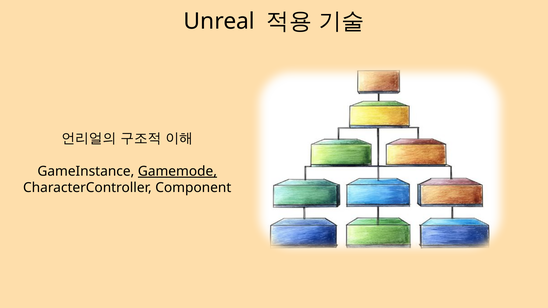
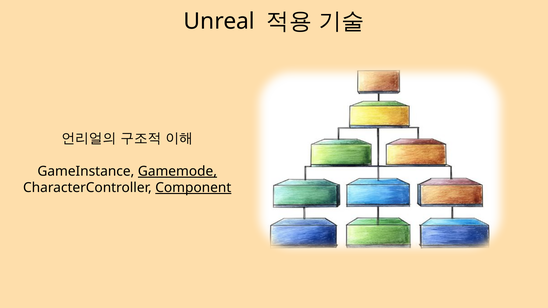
Component underline: none -> present (193, 188)
